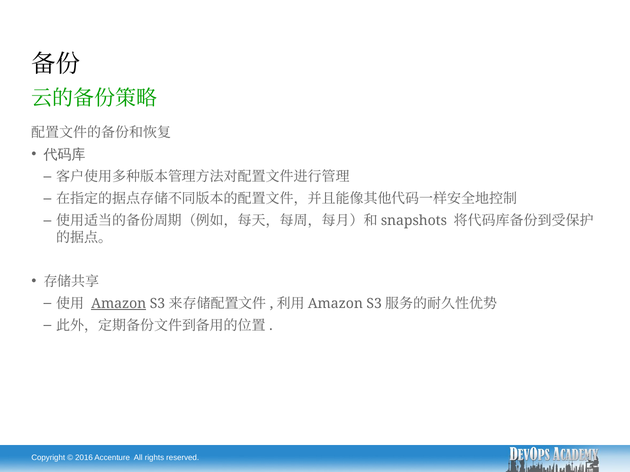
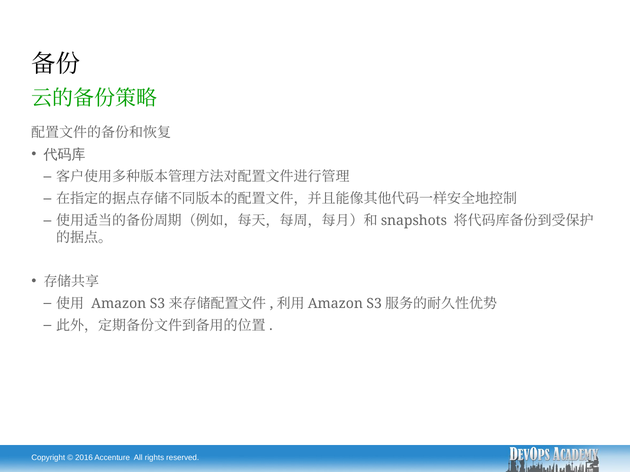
Amazon underline: present -> none (119, 304)
